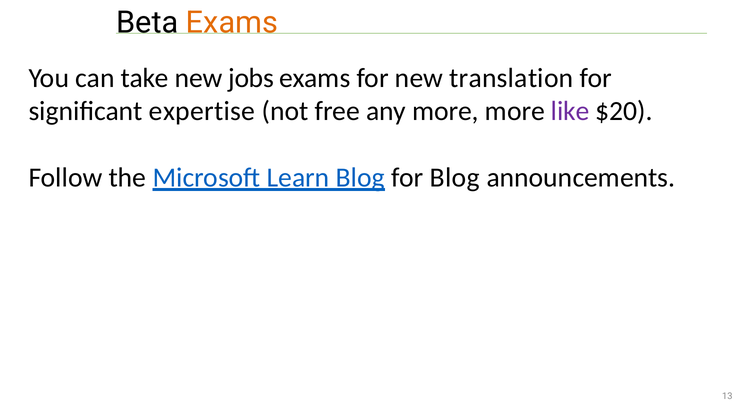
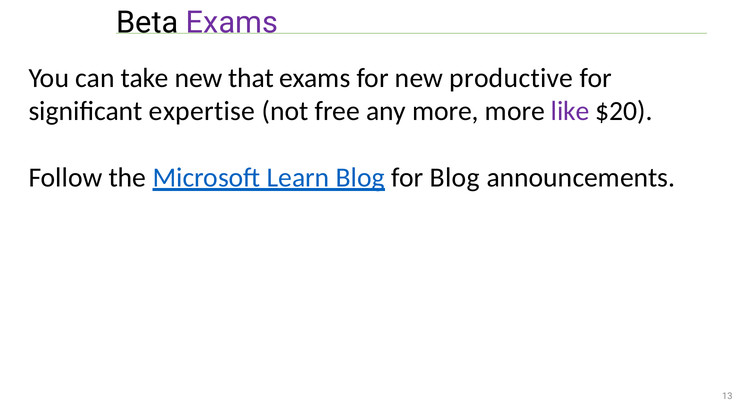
Exams colour: orange -> purple (232, 23)
jobs: jobs -> that (251, 78)
translation: translation -> productive (511, 78)
